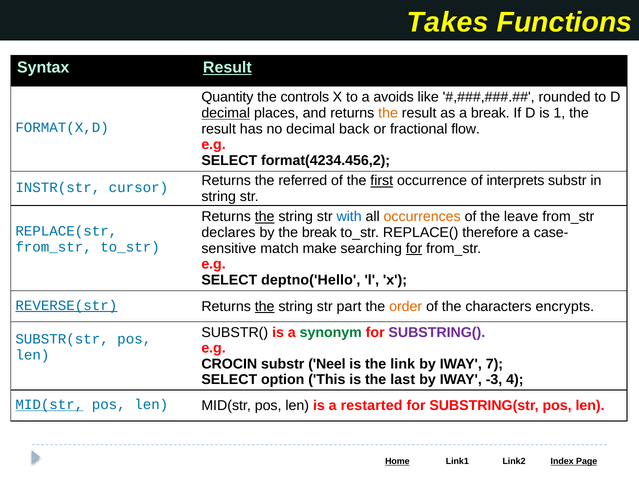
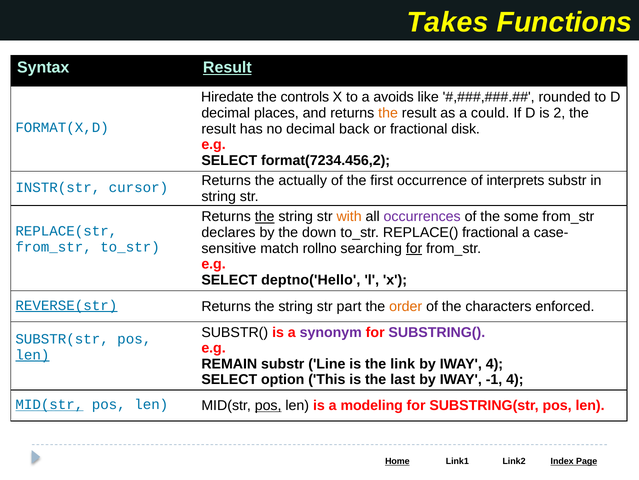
Quantity: Quantity -> Hiredate (227, 97)
decimal underline: present -> none (226, 113)
a break: break -> could (490, 113)
1: 1 -> 2 (559, 113)
flow: flow -> disk (466, 129)
format(4234.456,2: format(4234.456,2 -> format(7234.456,2 (326, 160)
referred: referred -> actually (303, 180)
first underline: present -> none (382, 180)
with colour: blue -> orange (349, 216)
occurrences colour: orange -> purple (422, 216)
leave: leave -> some (521, 216)
the break: break -> down (319, 232)
REPLACE( therefore: therefore -> fractional (490, 232)
make: make -> rollno (320, 248)
the underline: present -> none (265, 306)
encrypts: encrypts -> enforced (565, 306)
synonym colour: green -> purple (331, 332)
len underline: none -> present (32, 354)
CROCIN: CROCIN -> REMAIN (229, 363)
Neel: Neel -> Line (327, 363)
IWAY 7: 7 -> 4 (494, 363)
-3: -3 -> -1 (494, 379)
pos underline: none -> present (268, 405)
restarted: restarted -> modeling (372, 405)
